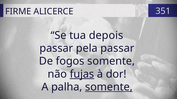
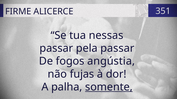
depois: depois -> nessas (106, 36)
fogos somente: somente -> angústia (111, 61)
fujas underline: present -> none (82, 74)
